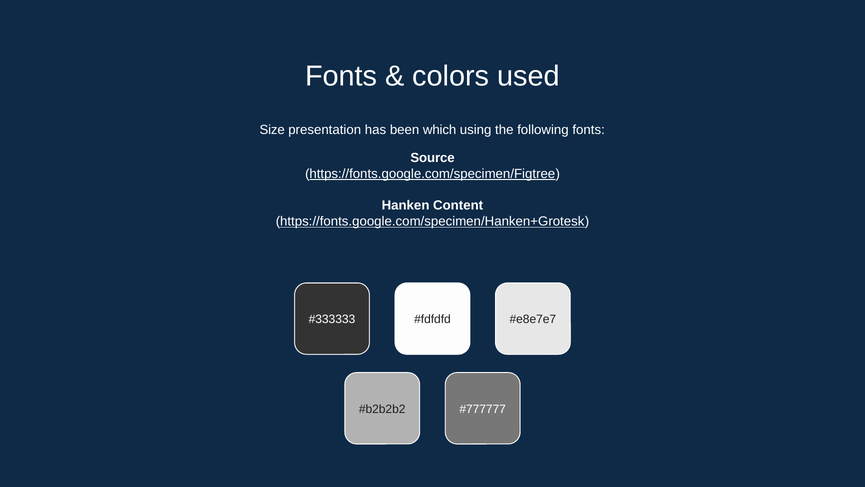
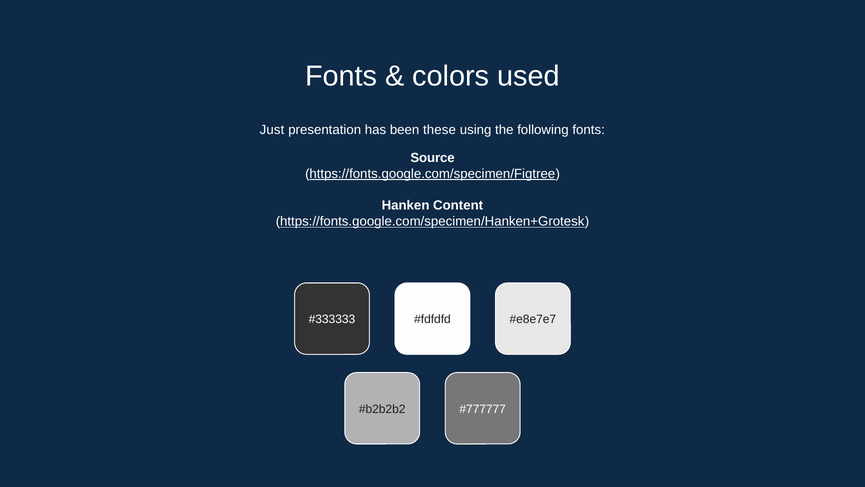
Size: Size -> Just (272, 130)
which: which -> these (439, 130)
